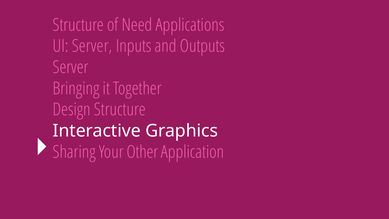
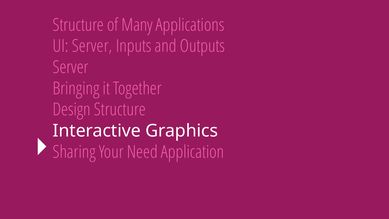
Need: Need -> Many (137, 25)
Other: Other -> Need (142, 152)
